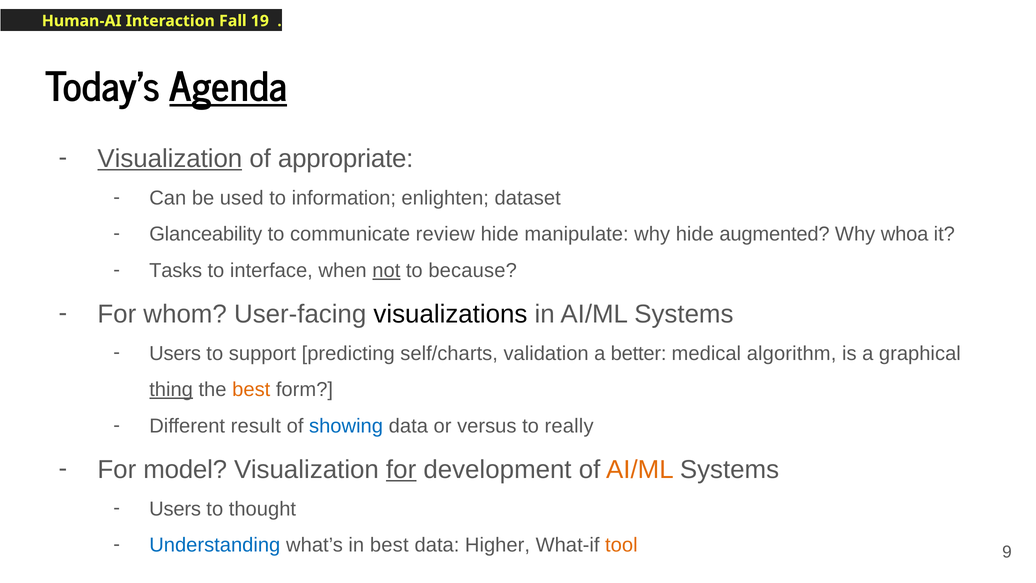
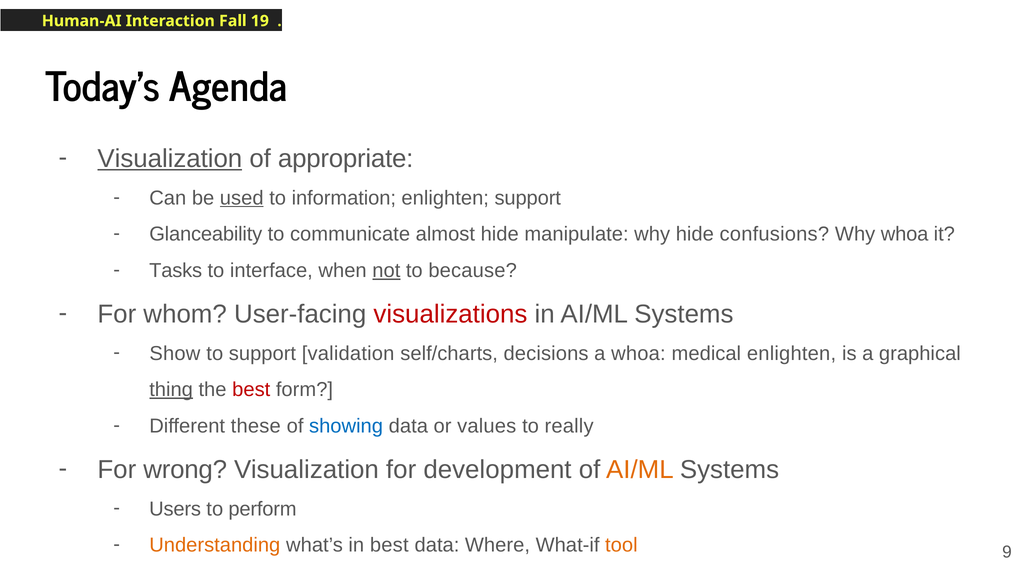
Agenda underline: present -> none (228, 88)
used underline: none -> present (242, 198)
enlighten dataset: dataset -> support (528, 198)
review: review -> almost (445, 234)
augmented: augmented -> confusions (774, 234)
visualizations colour: black -> red (450, 314)
Users: Users -> Show (175, 353)
predicting: predicting -> validation (348, 353)
validation: validation -> decisions (546, 353)
a better: better -> whoa (638, 353)
medical algorithm: algorithm -> enlighten (792, 353)
best colour: orange -> red (251, 390)
result: result -> these (256, 426)
versus: versus -> values (487, 426)
model: model -> wrong (185, 469)
for underline: present -> none (401, 469)
thought: thought -> perform (263, 509)
Understanding colour: blue -> orange (215, 545)
Higher: Higher -> Where (497, 545)
